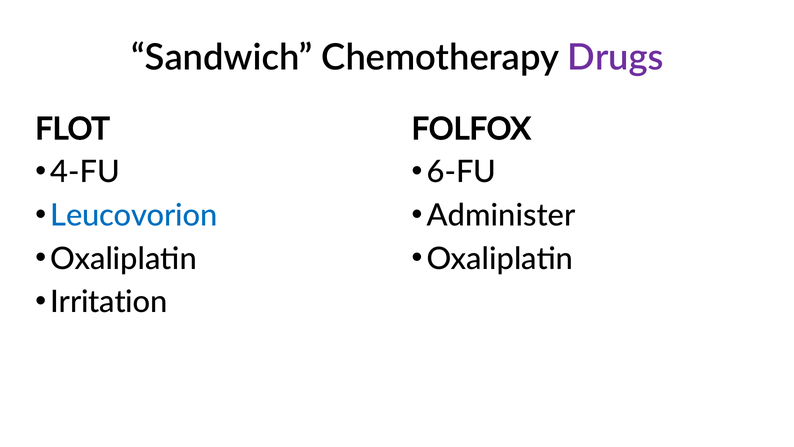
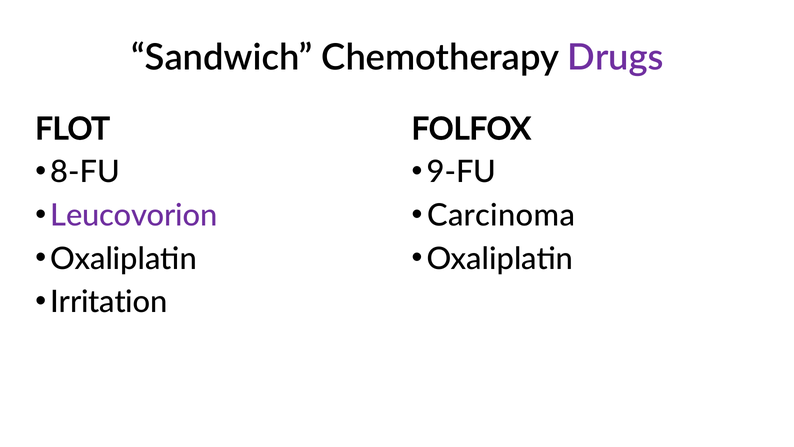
4-FU: 4-FU -> 8-FU (85, 172)
6-FU: 6-FU -> 9-FU (461, 172)
Leucovorion colour: blue -> purple (134, 215)
Administer: Administer -> Carcinoma (501, 215)
